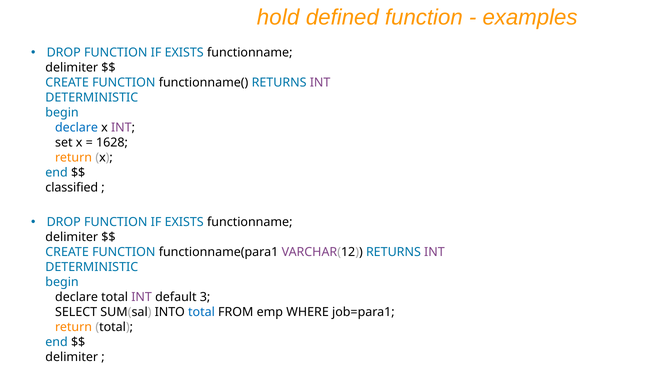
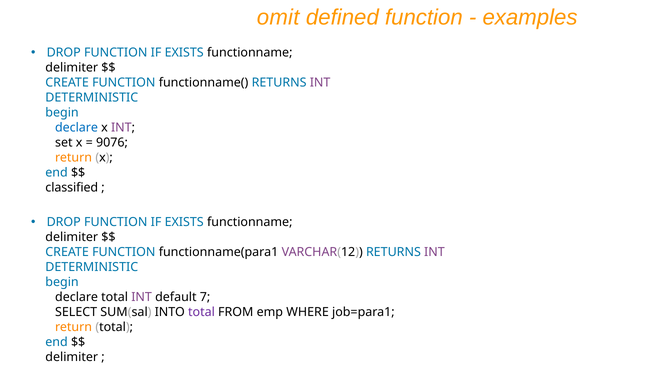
hold: hold -> omit (278, 17)
1628: 1628 -> 9076 (112, 143)
3: 3 -> 7 (205, 297)
total colour: blue -> purple (201, 312)
